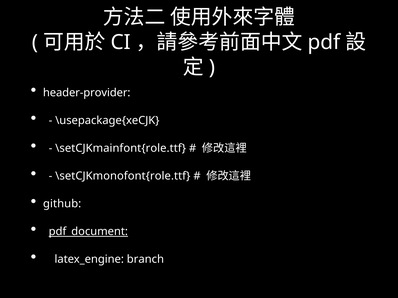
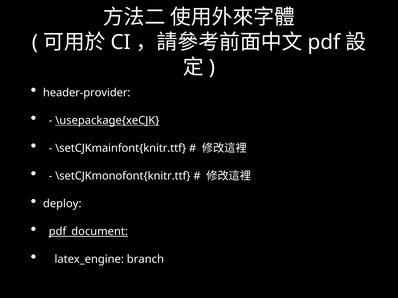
\usepackage{xeCJK underline: none -> present (107, 121)
\setCJKmainfont{role.ttf: \setCJKmainfont{role.ttf -> \setCJKmainfont{knitr.ttf (121, 148)
\setCJKmonofont{role.ttf: \setCJKmonofont{role.ttf -> \setCJKmonofont{knitr.ttf (123, 176)
github: github -> deploy (62, 204)
